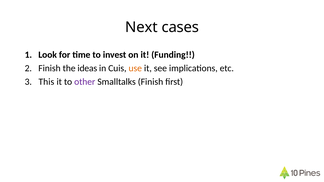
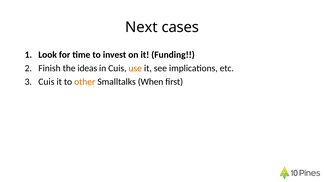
This: This -> Cuis (46, 82)
other colour: purple -> orange (85, 82)
Smalltalks Finish: Finish -> When (151, 82)
